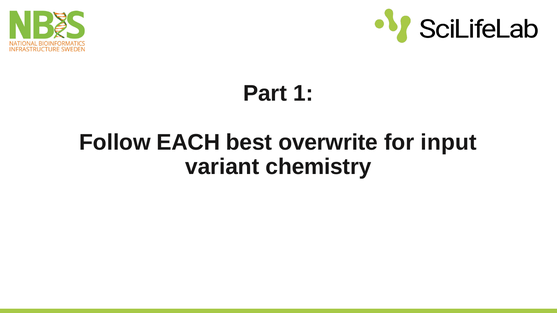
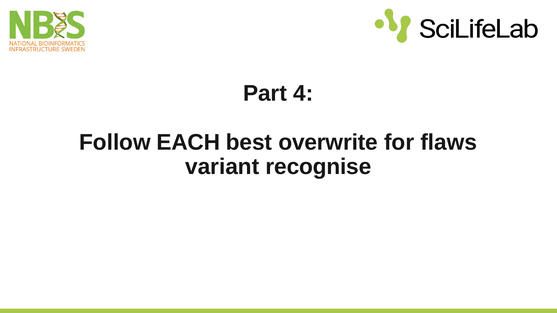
1: 1 -> 4 (303, 93)
input: input -> flaws (449, 142)
chemistry: chemistry -> recognise (318, 167)
